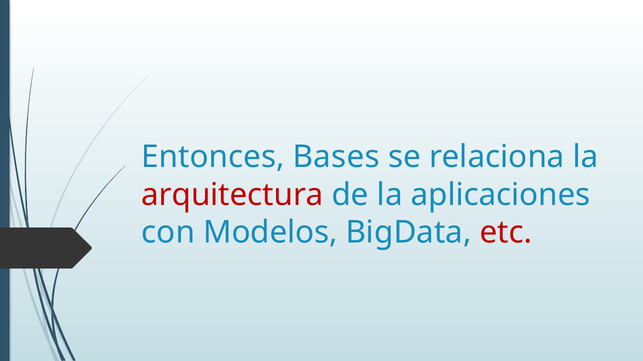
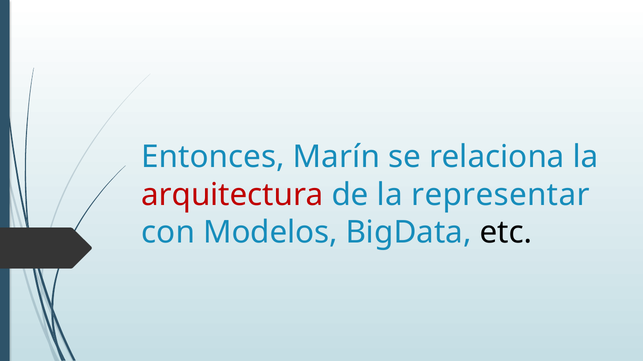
Bases: Bases -> Marín (336, 157)
aplicaciones: aplicaciones -> representar (500, 195)
etc colour: red -> black (506, 233)
